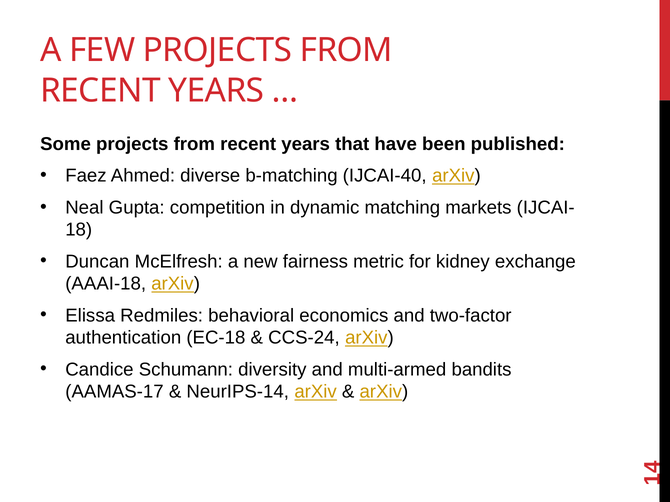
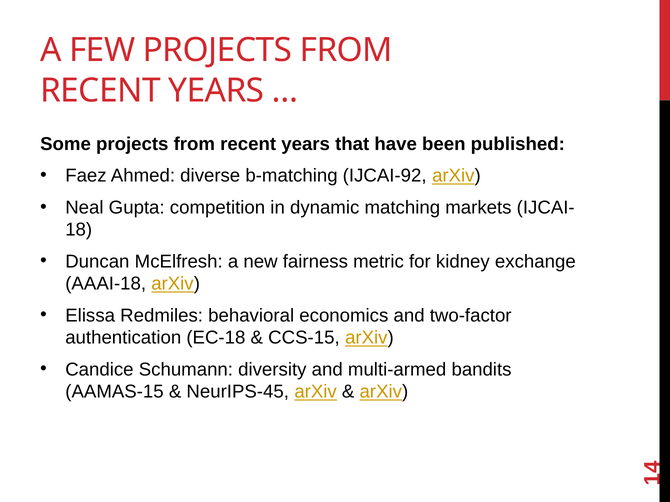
IJCAI-40: IJCAI-40 -> IJCAI-92 (385, 176)
CCS-24: CCS-24 -> CCS-15 (304, 338)
AAMAS-17: AAMAS-17 -> AAMAS-15 (114, 392)
NeurIPS-14: NeurIPS-14 -> NeurIPS-45 (238, 392)
